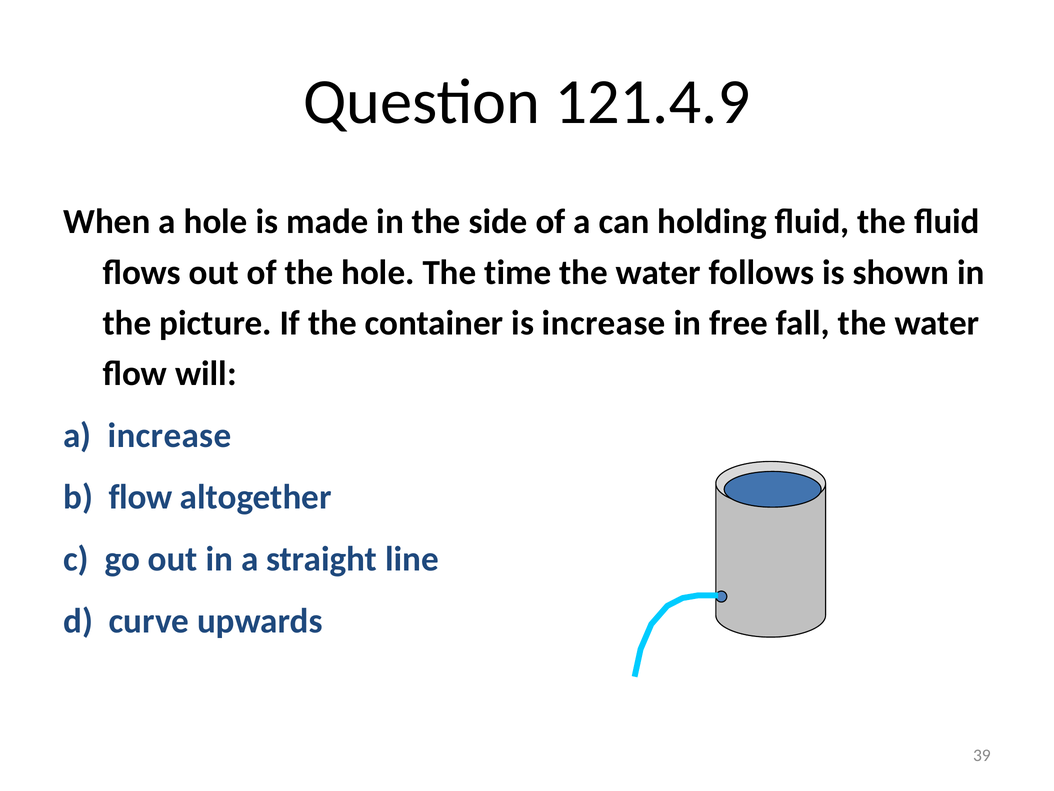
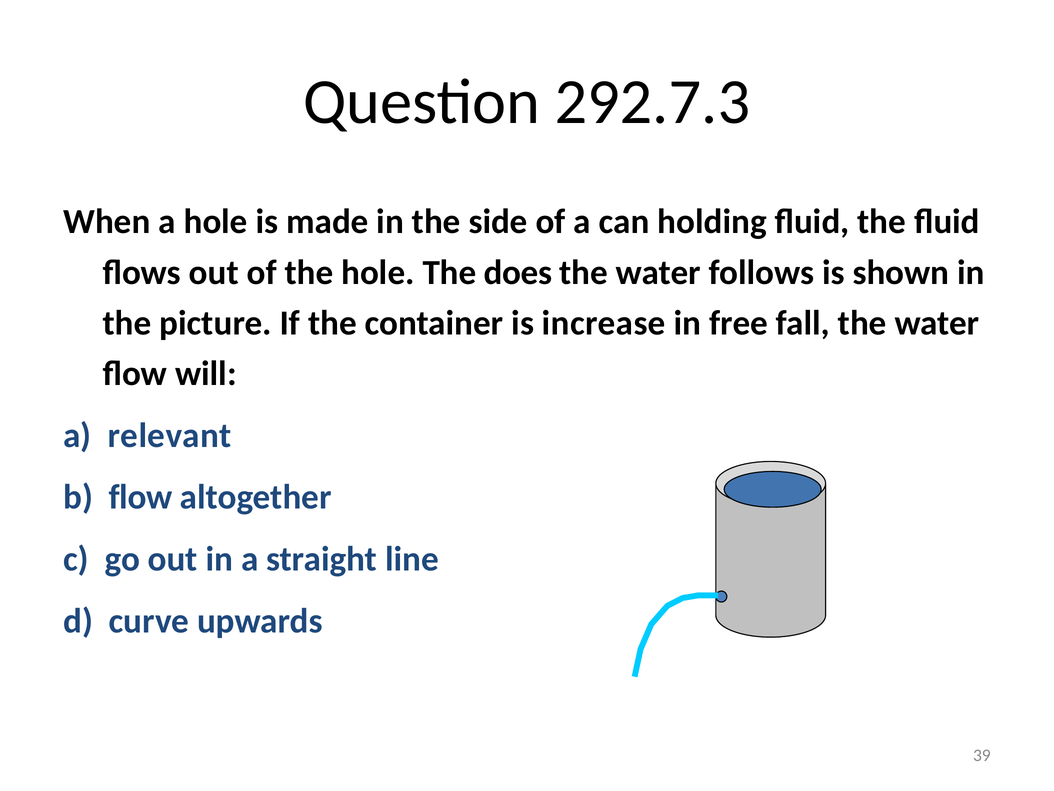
121.4.9: 121.4.9 -> 292.7.3 (652, 102)
time: time -> does (518, 272)
a increase: increase -> relevant (170, 435)
